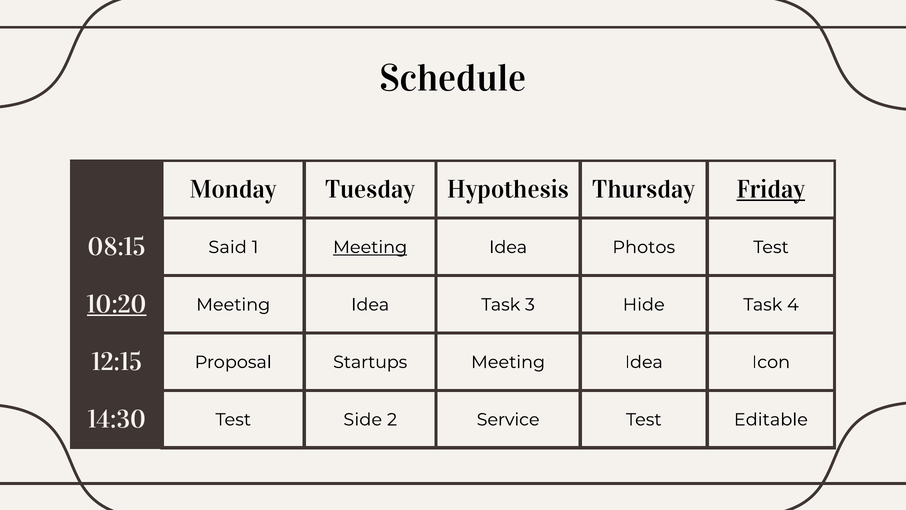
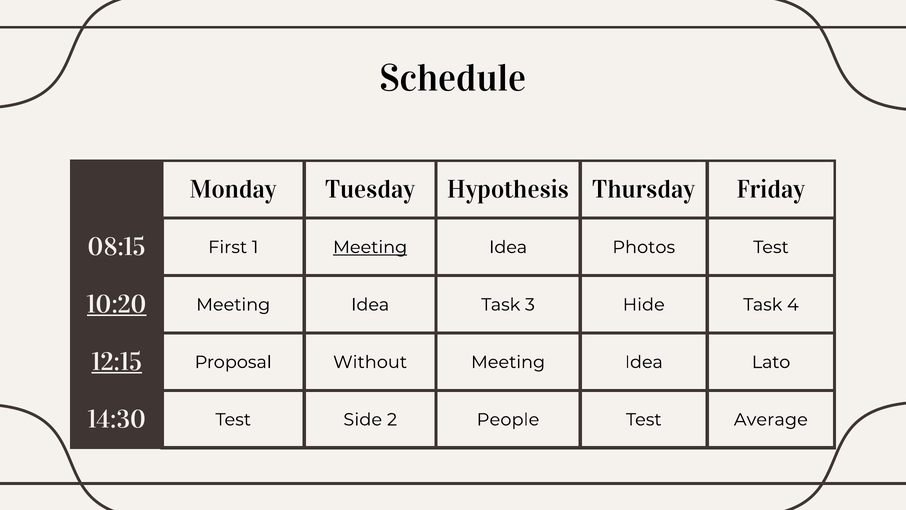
Friday underline: present -> none (771, 189)
Said: Said -> First (228, 247)
12:15 underline: none -> present (117, 362)
Startups: Startups -> Without (370, 362)
Icon: Icon -> Lato (771, 362)
Service: Service -> People (508, 419)
Editable: Editable -> Average (771, 419)
